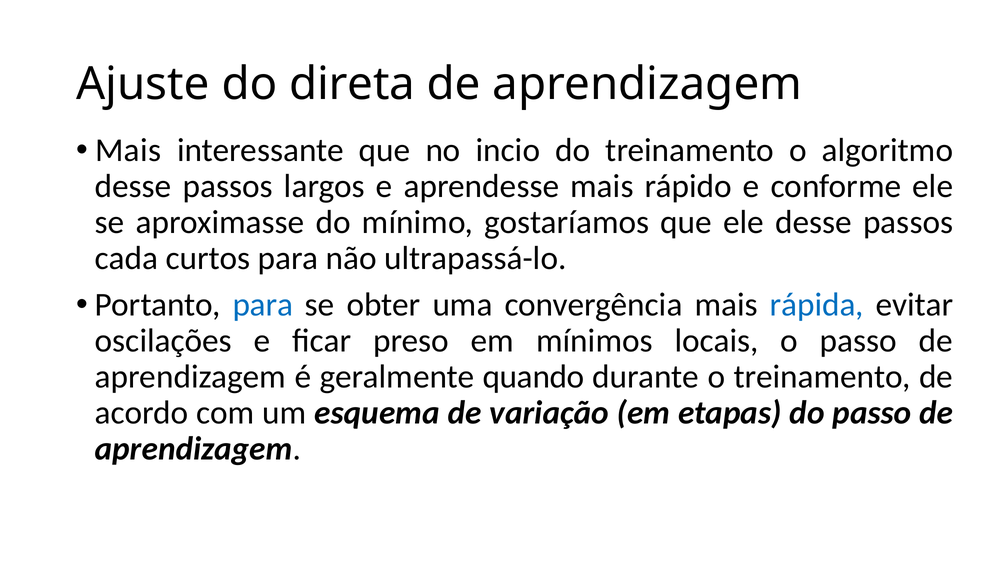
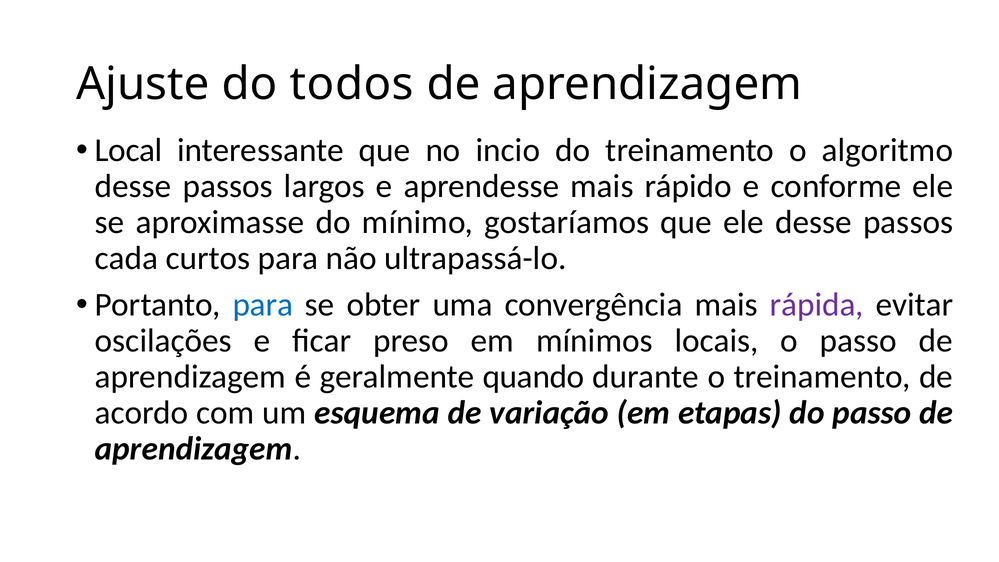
direta: direta -> todos (352, 84)
Mais: Mais -> Local (129, 150)
rápida colour: blue -> purple (817, 305)
